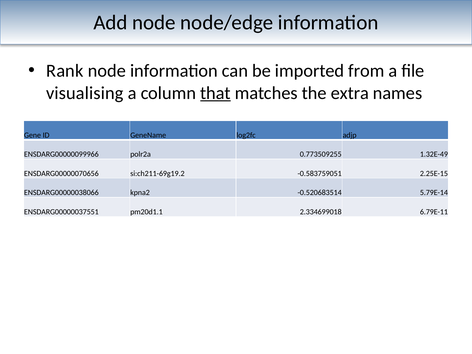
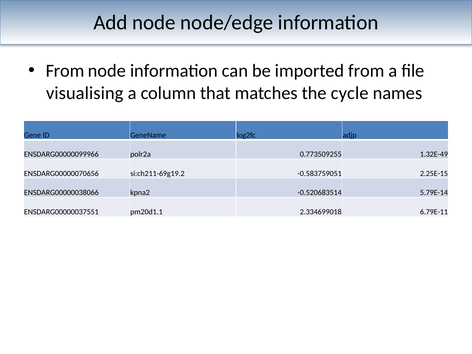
Rank: Rank -> From (65, 71)
that underline: present -> none (215, 93)
extra: extra -> cycle (350, 93)
